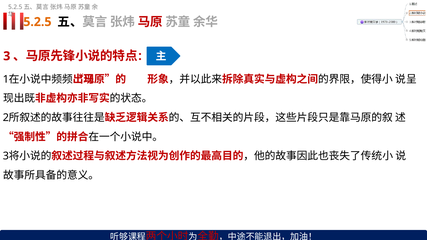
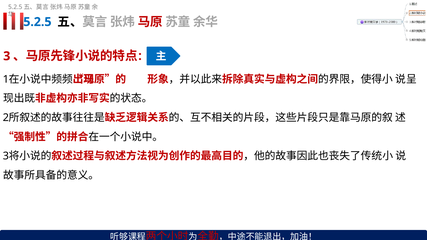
5.2.5 colour: orange -> blue (37, 22)
